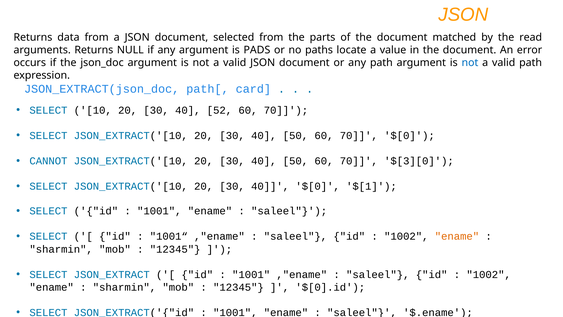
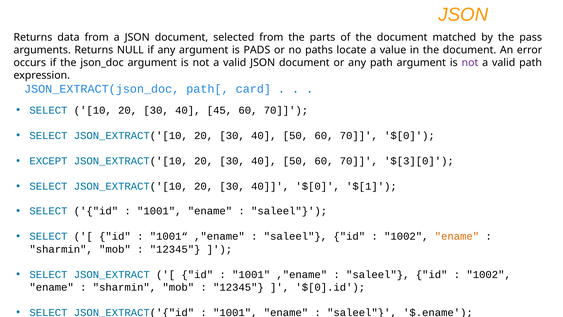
read: read -> pass (531, 37)
not colour: blue -> purple (470, 63)
52: 52 -> 45 (219, 110)
CANNOT: CANNOT -> EXCEPT (48, 161)
